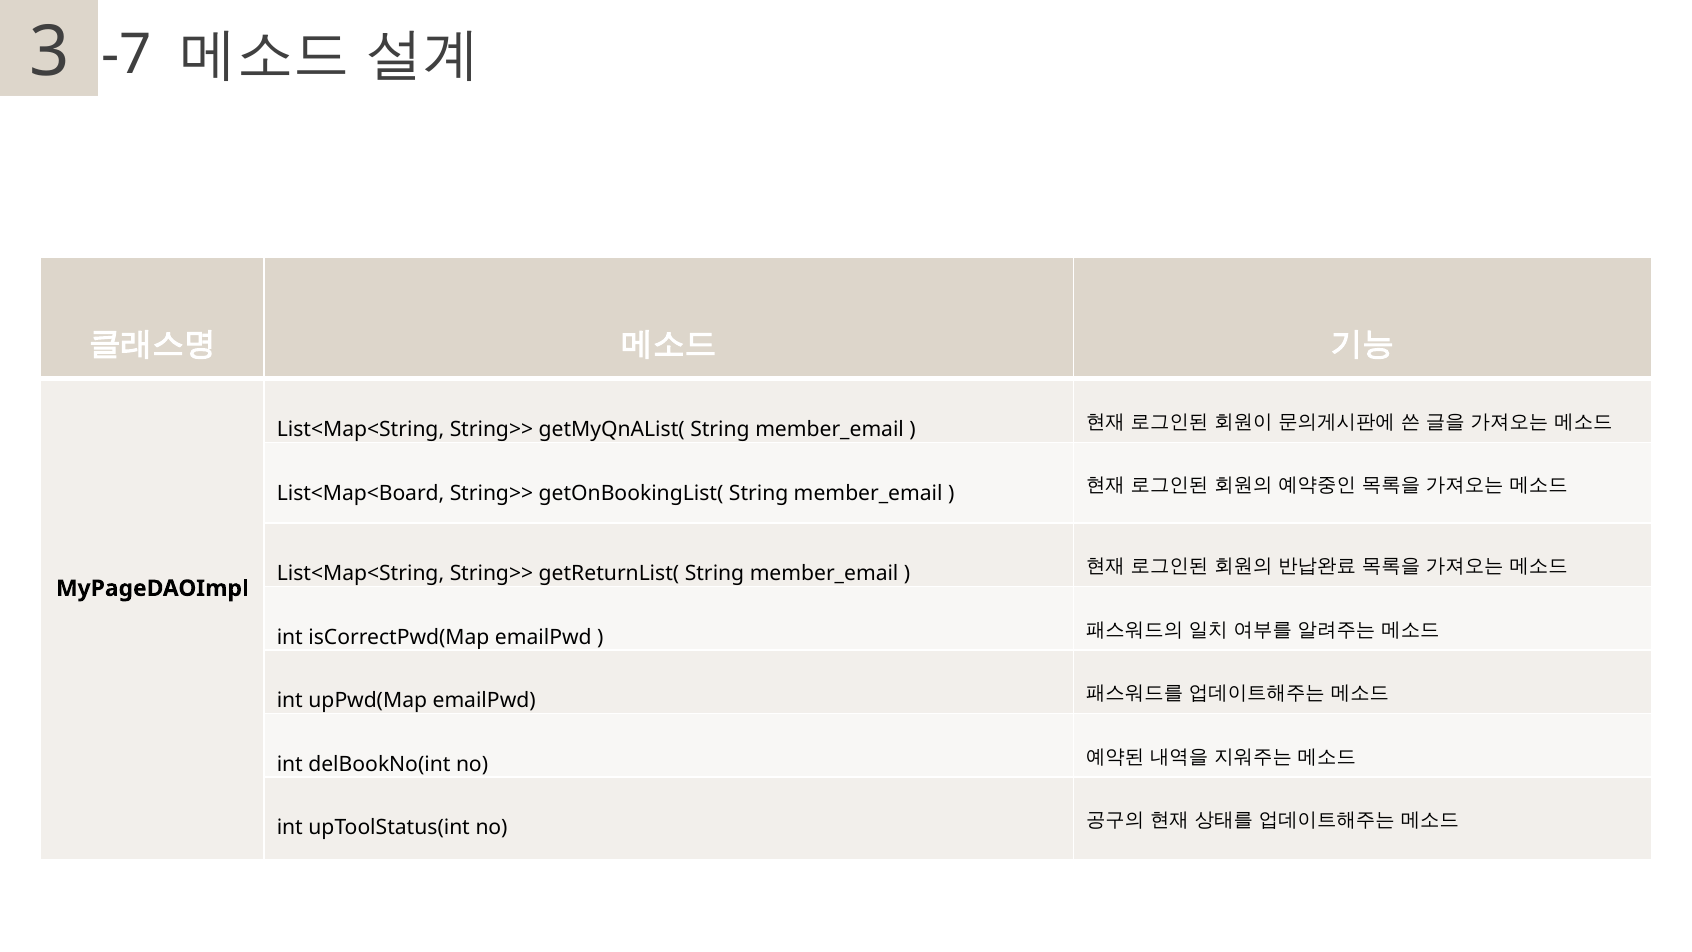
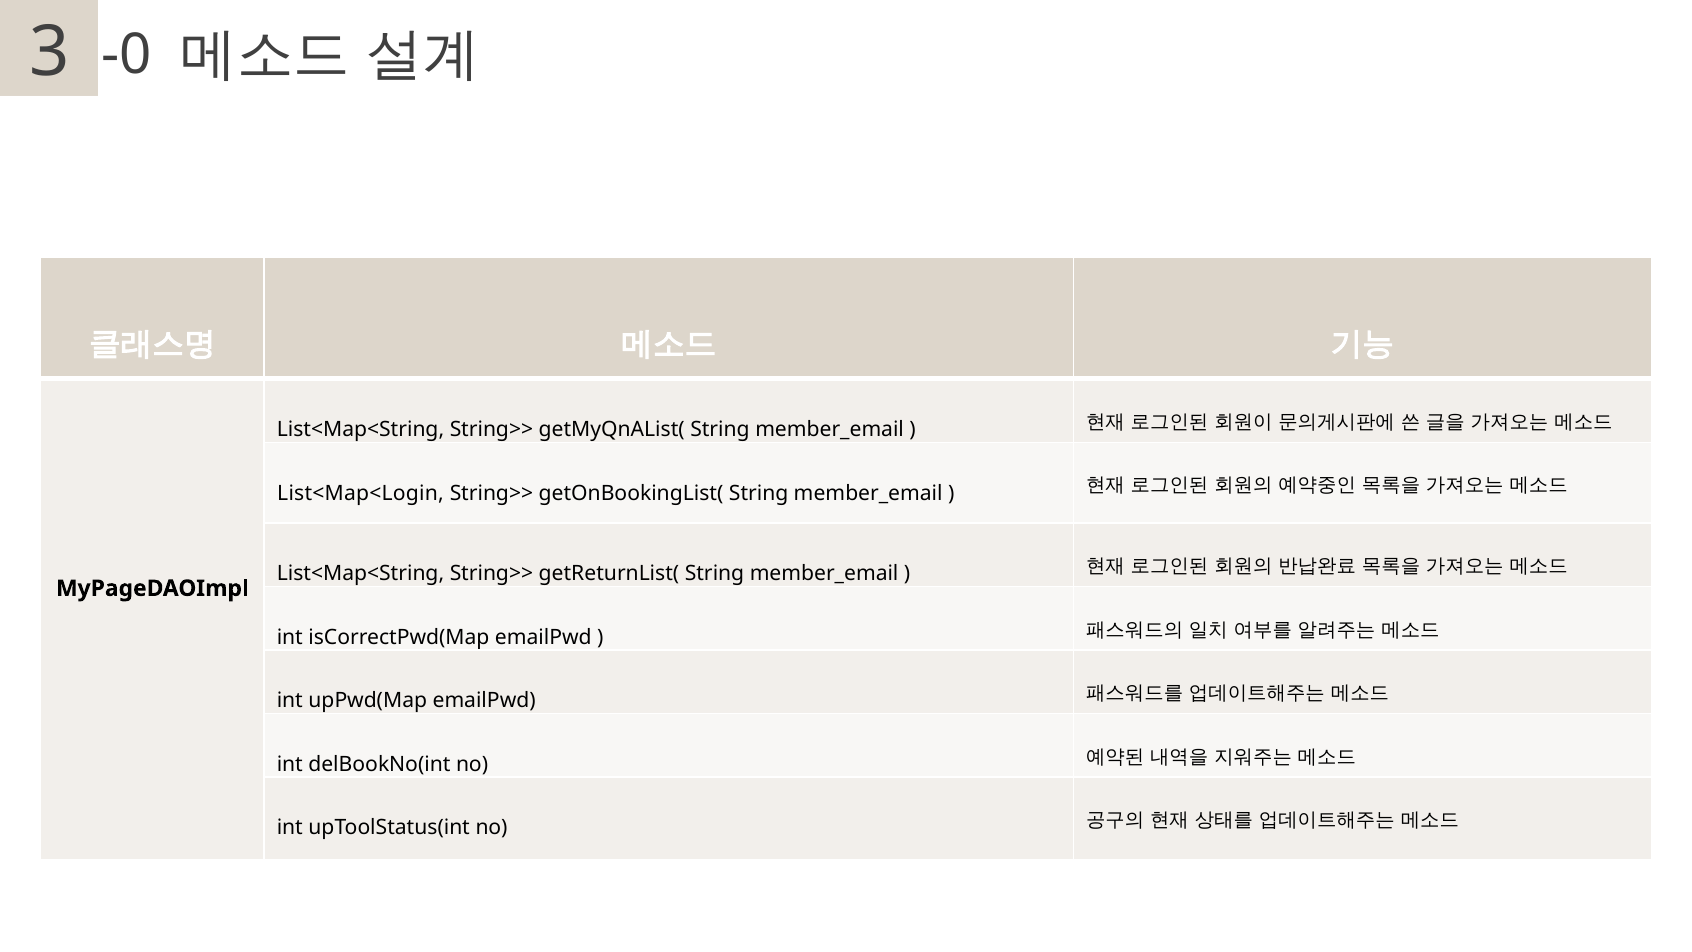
-7: -7 -> -0 (127, 55)
List<Map<Board: List<Map<Board -> List<Map<Login (360, 493)
